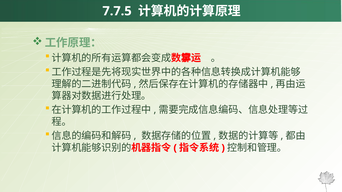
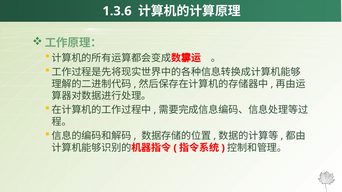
7.7.5: 7.7.5 -> 1.3.6 (117, 11)
